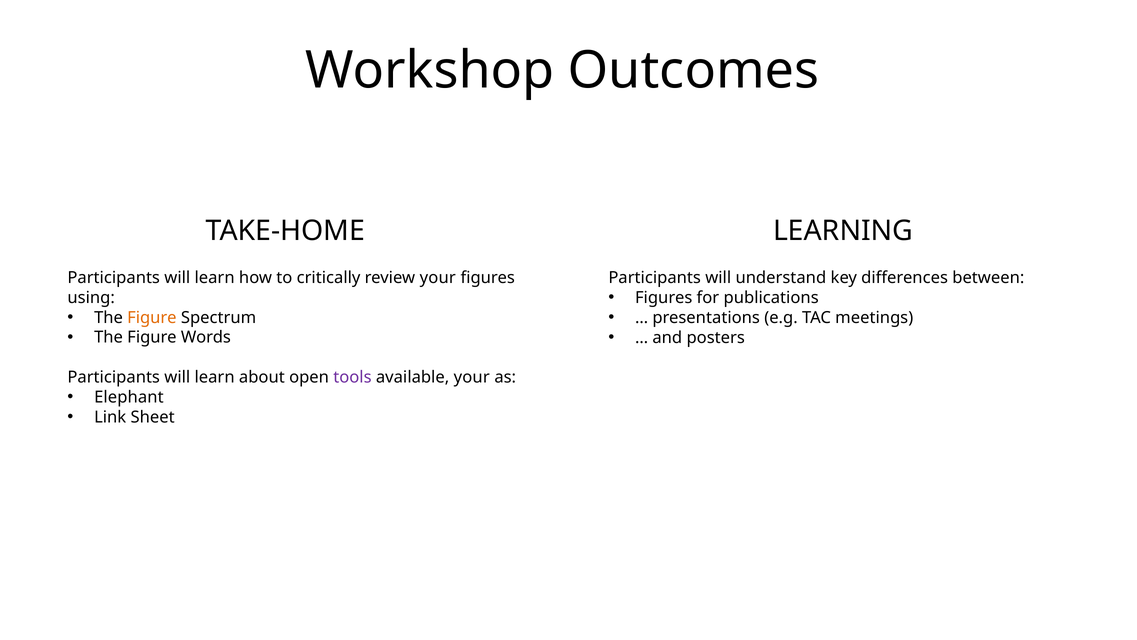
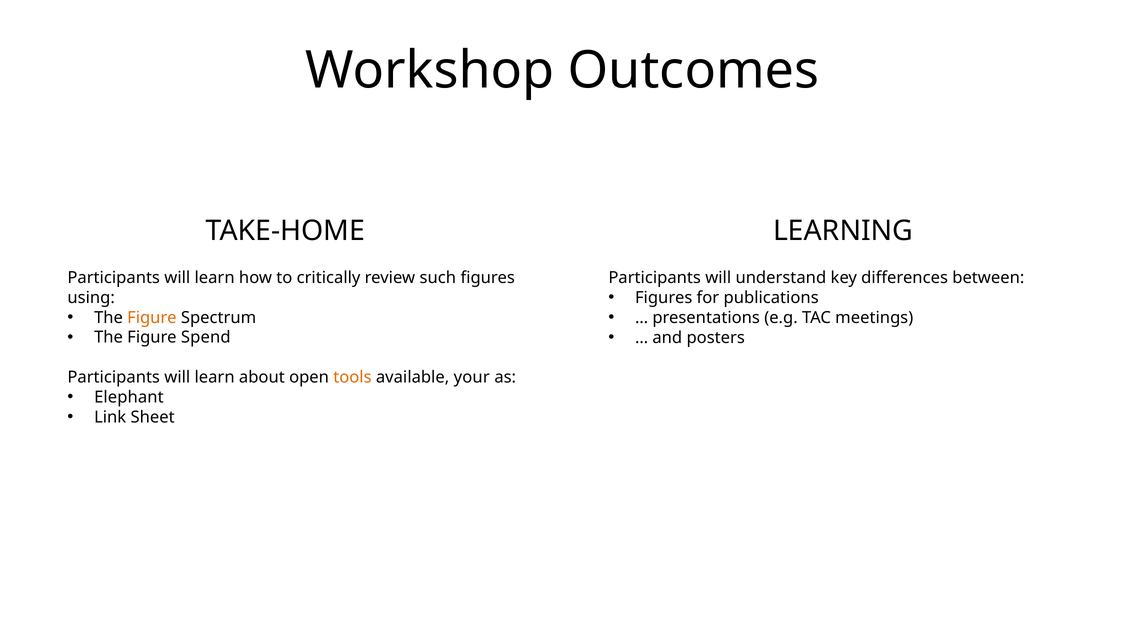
review your: your -> such (438, 278)
Words: Words -> Spend (206, 337)
tools colour: purple -> orange (352, 377)
